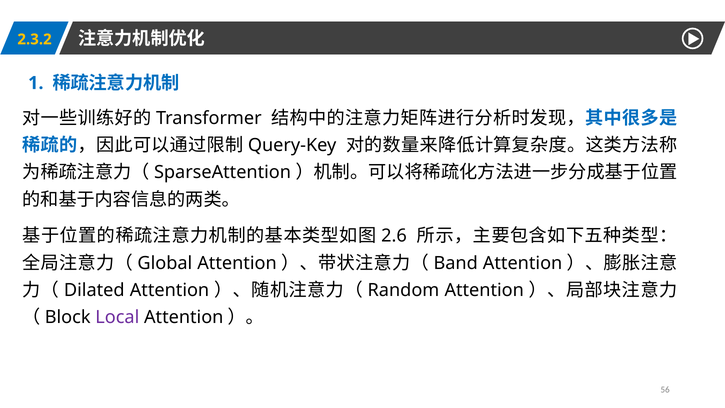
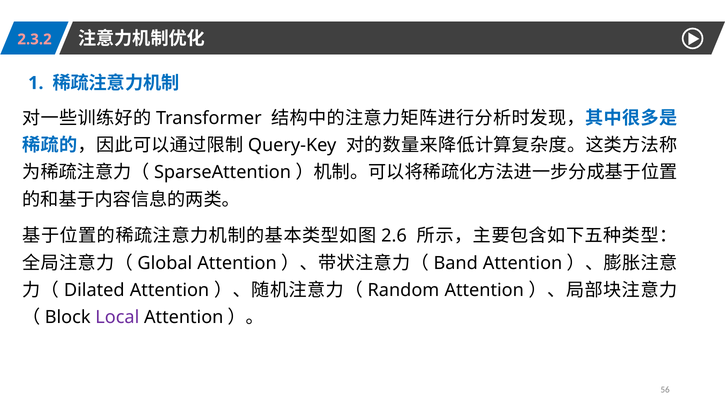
2.3.2 colour: yellow -> pink (35, 39)
